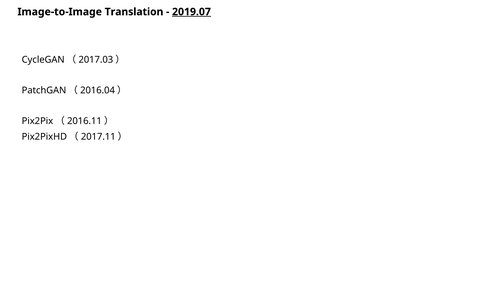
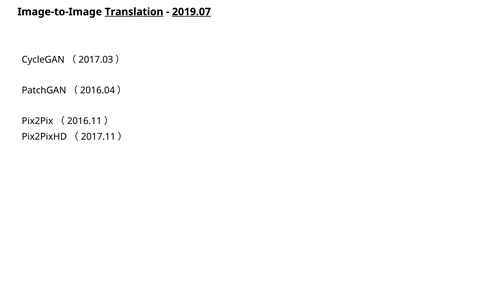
Translation underline: none -> present (134, 12)
